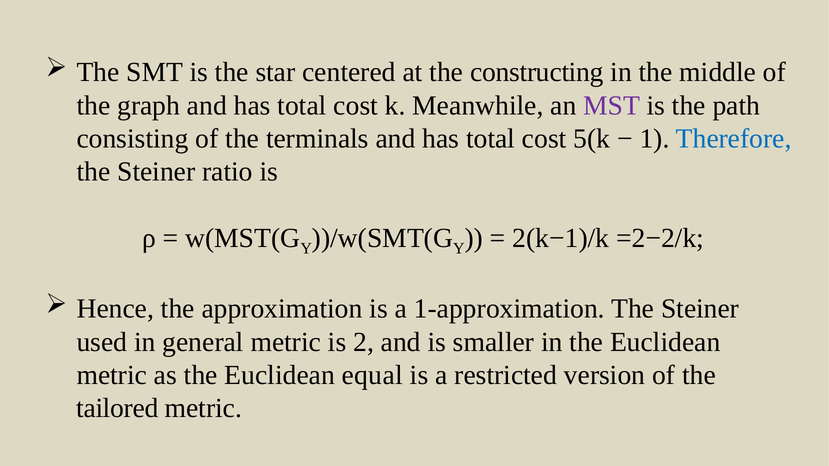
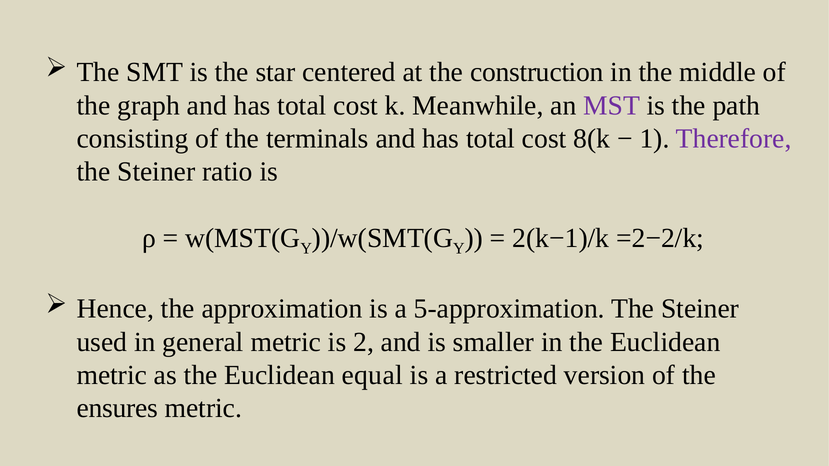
constructing: constructing -> construction (537, 72)
5(k: 5(k -> 8(k (592, 139)
Therefore colour: blue -> purple (734, 139)
1-approximation: 1-approximation -> 5-approximation (509, 309)
tailored: tailored -> ensures (117, 409)
